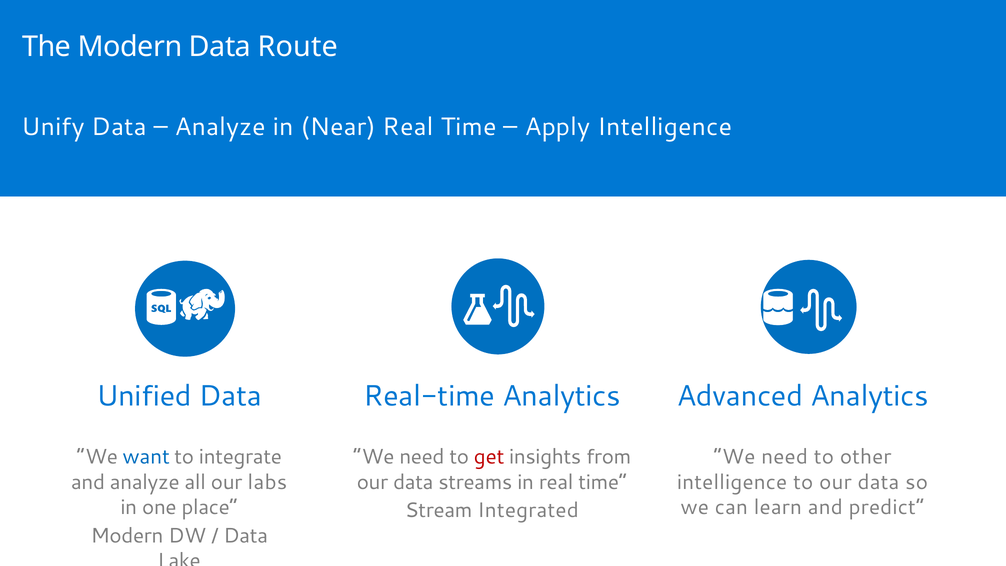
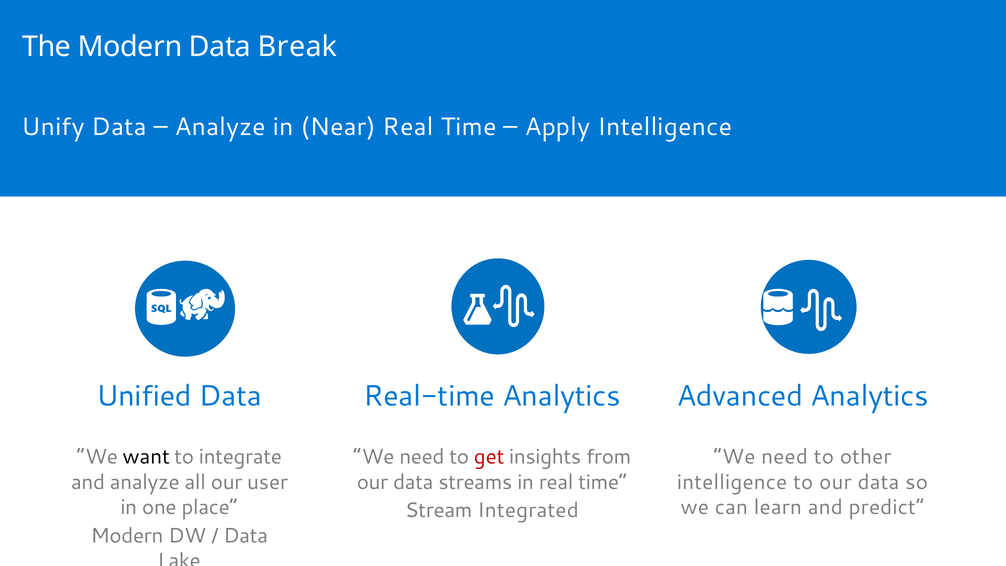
Route: Route -> Break (298, 47)
want colour: blue -> black (146, 457)
labs: labs -> user (268, 482)
